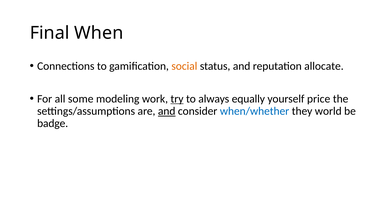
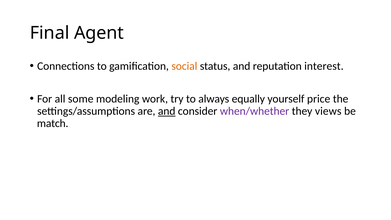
When: When -> Agent (99, 33)
allocate: allocate -> interest (324, 66)
try underline: present -> none (177, 99)
when/whether colour: blue -> purple (255, 111)
world: world -> views (328, 111)
badge: badge -> match (53, 123)
